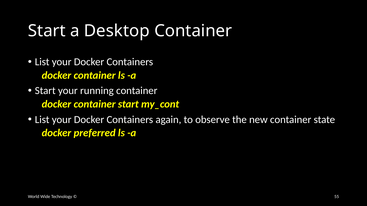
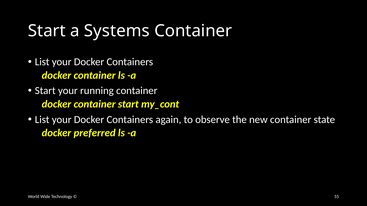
Desktop: Desktop -> Systems (117, 31)
